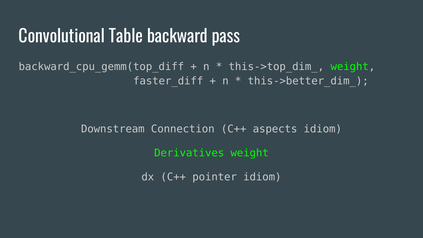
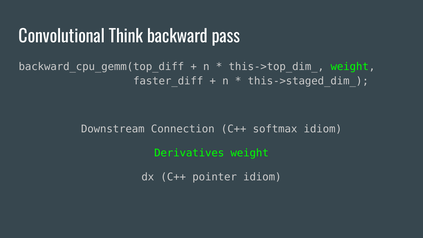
Table: Table -> Think (126, 37)
this->better_dim_: this->better_dim_ -> this->staged_dim_ (308, 81)
aspects: aspects -> softmax (275, 129)
